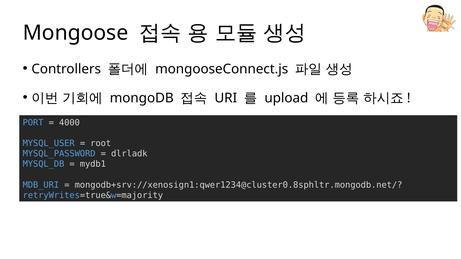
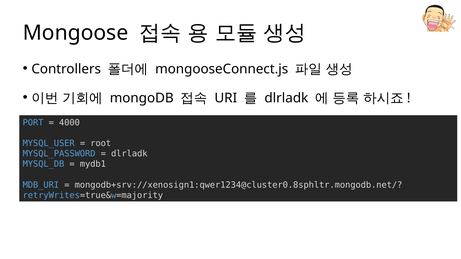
upload: upload -> dlrladk (286, 98)
